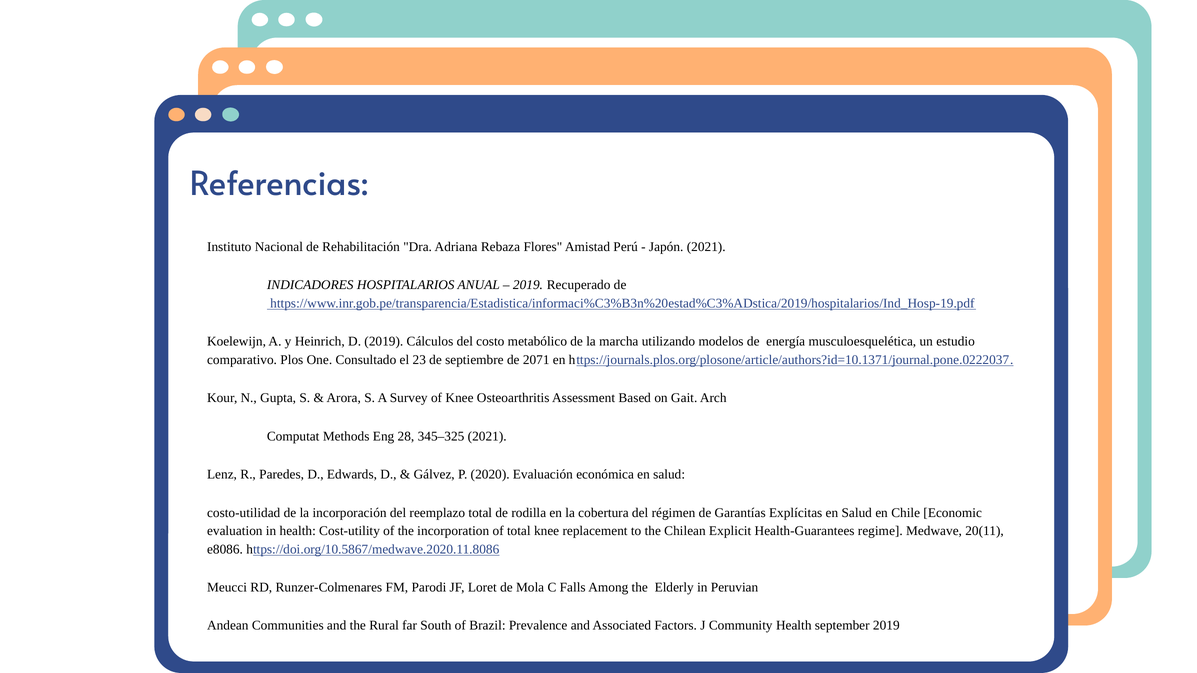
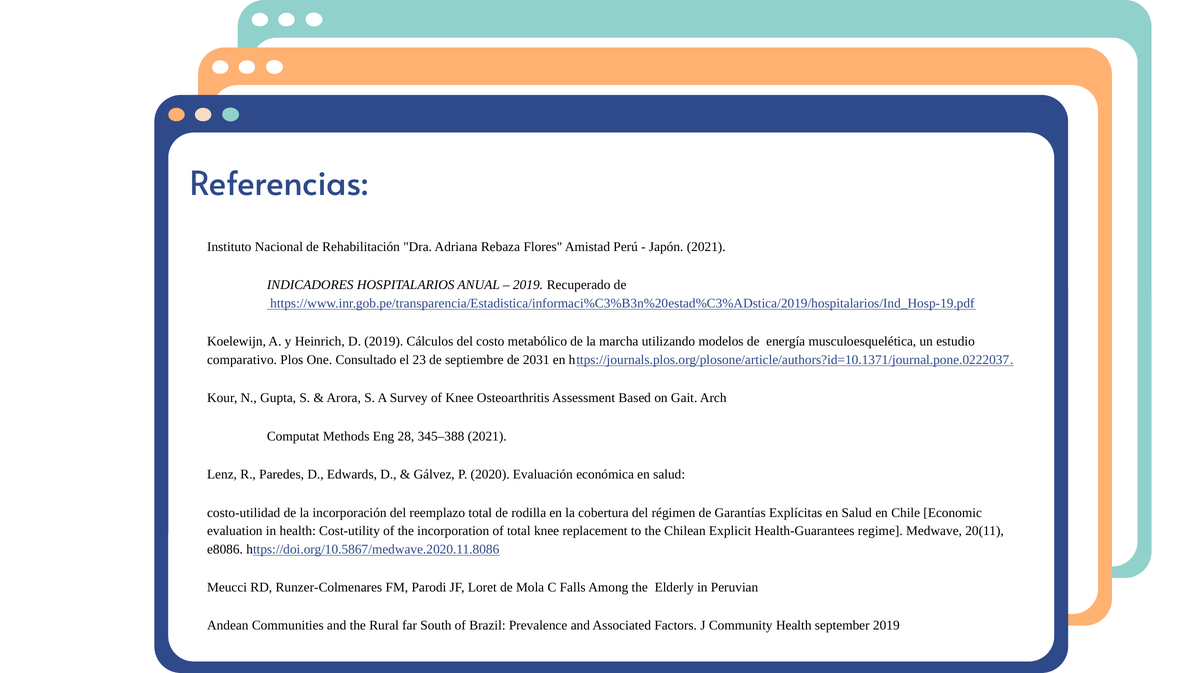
2071: 2071 -> 2031 (536, 360)
345–325: 345–325 -> 345–388 (441, 436)
